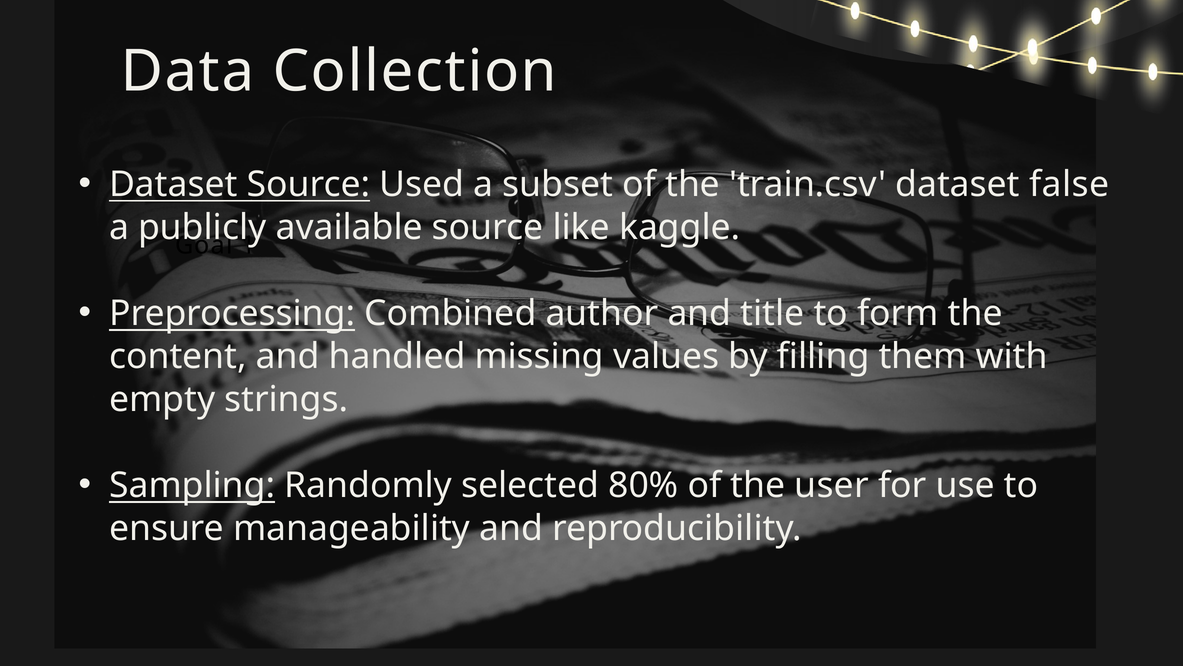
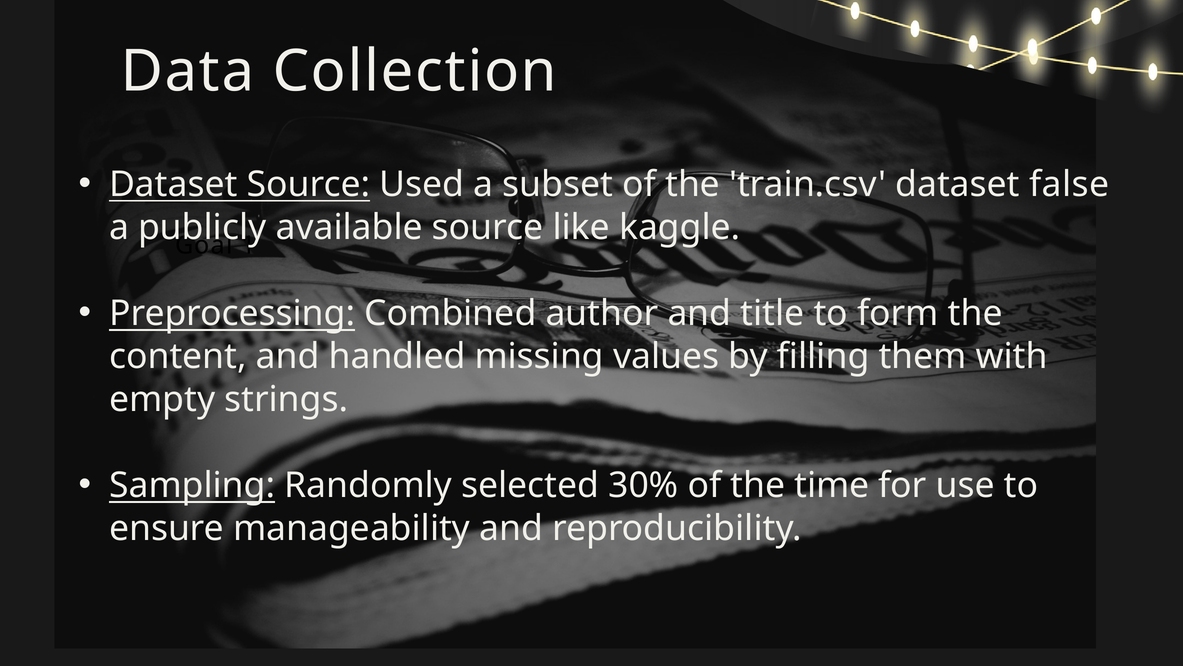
80%: 80% -> 30% (643, 485)
user: user -> time (832, 485)
